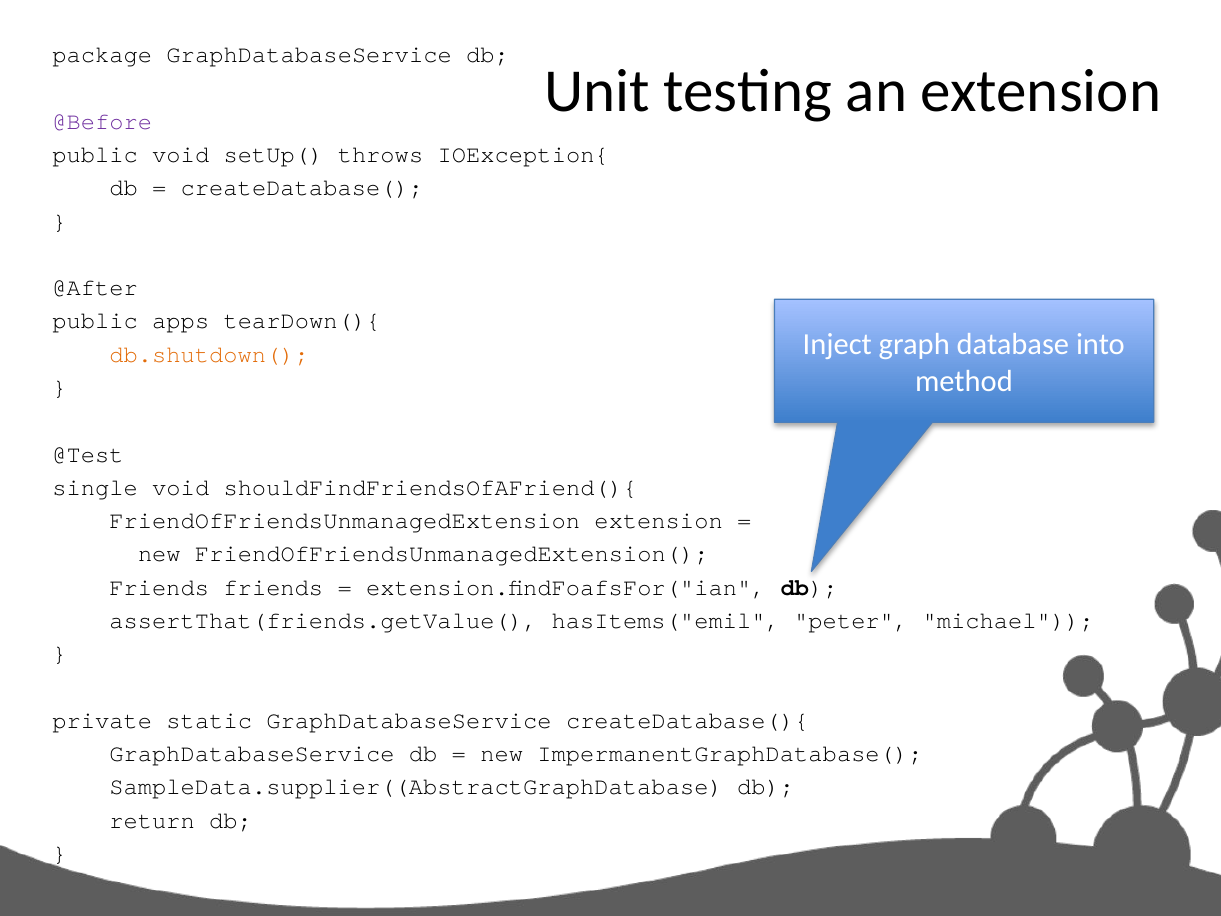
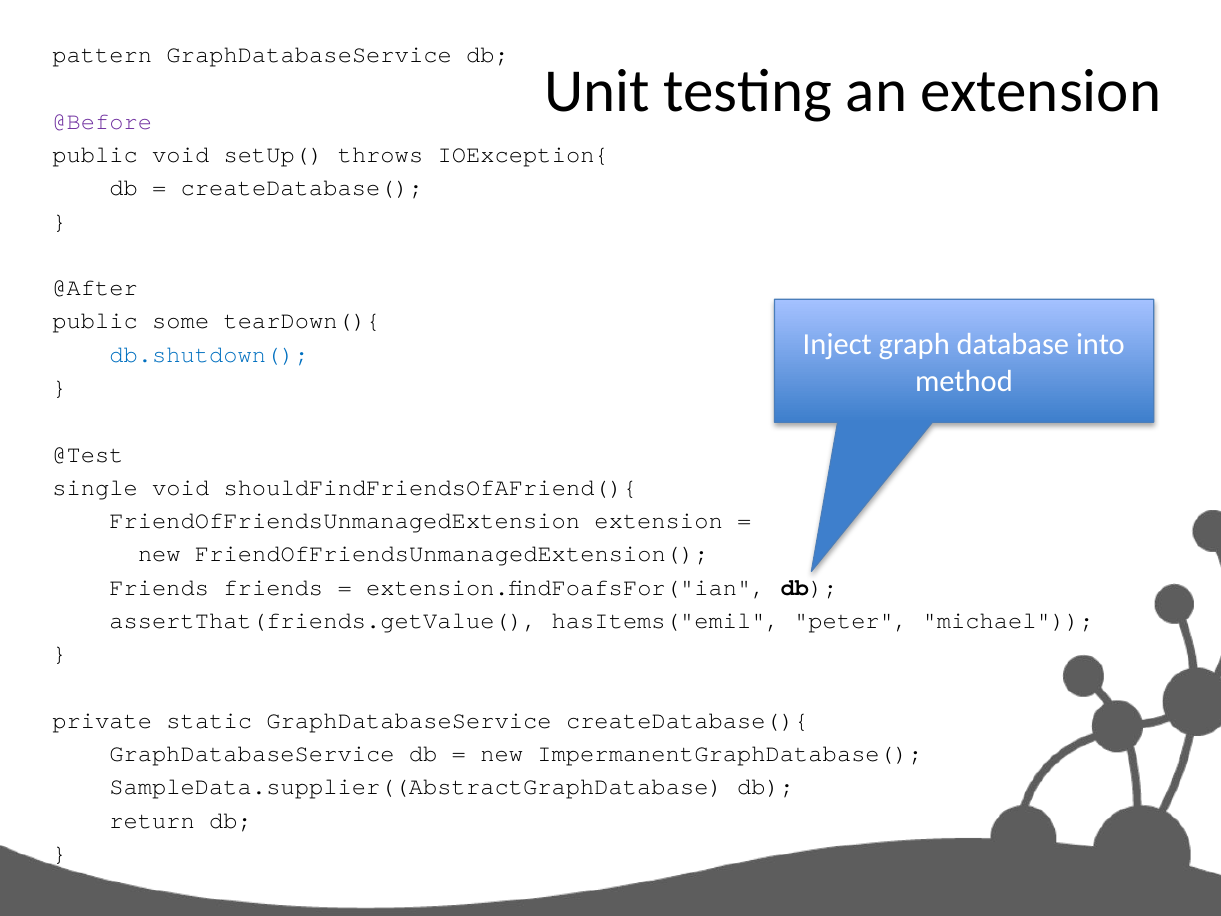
package: package -> pattern (102, 55)
apps: apps -> some (181, 321)
db.shutdown( colour: orange -> blue (209, 354)
